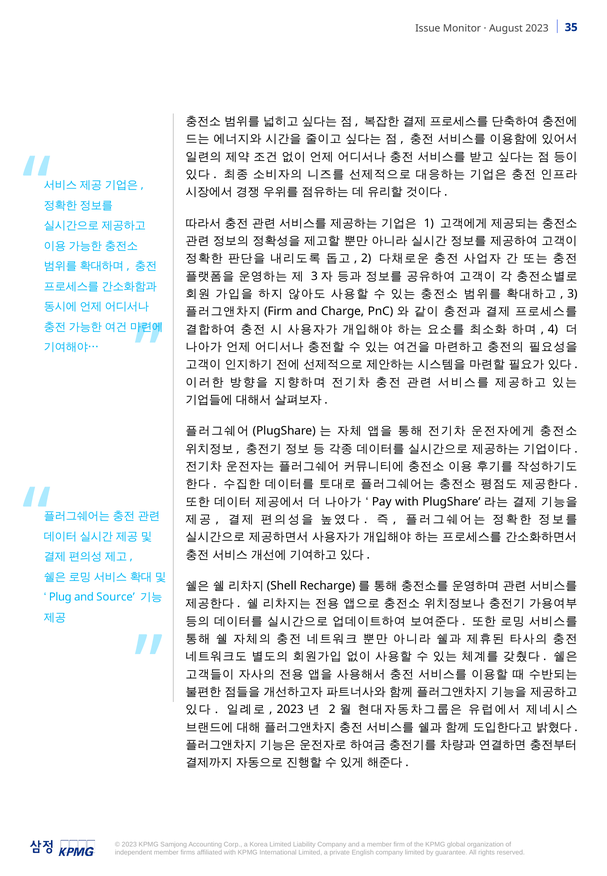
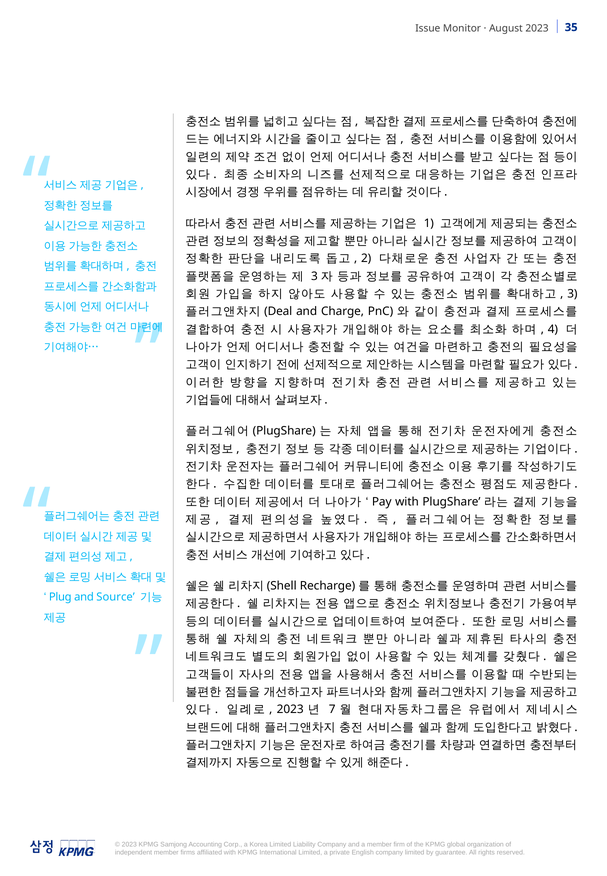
Firm: Firm -> Deal (278, 312)
2: 2 -> 7 (332, 710)
